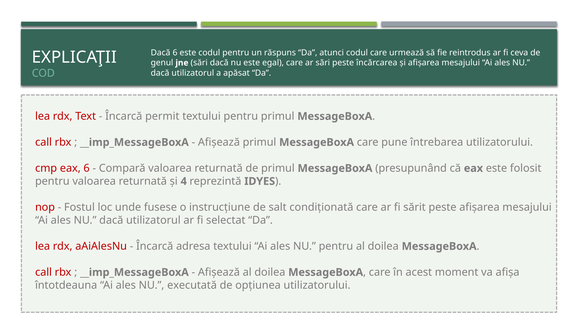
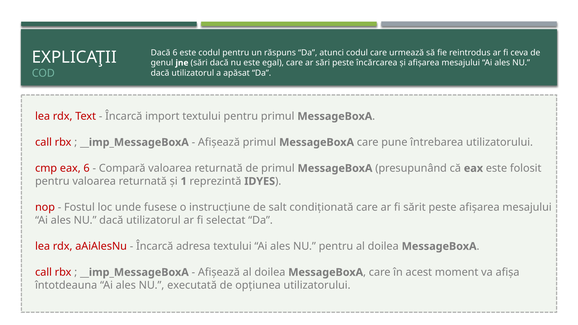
permit: permit -> import (162, 116)
4: 4 -> 1 (184, 181)
